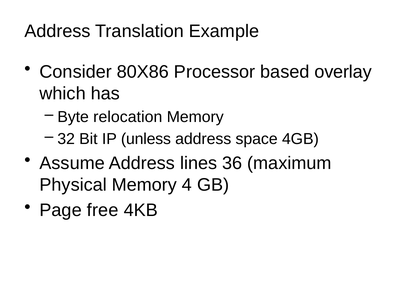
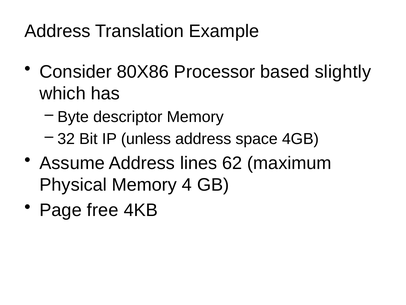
overlay: overlay -> slightly (343, 72)
relocation: relocation -> descriptor (128, 117)
36: 36 -> 62 (232, 163)
